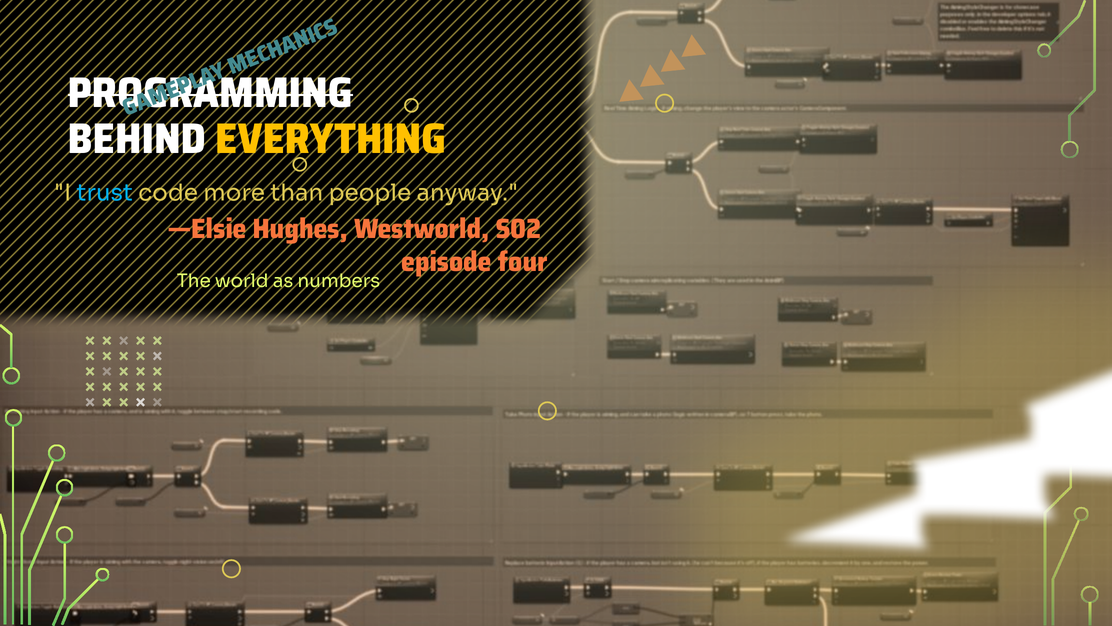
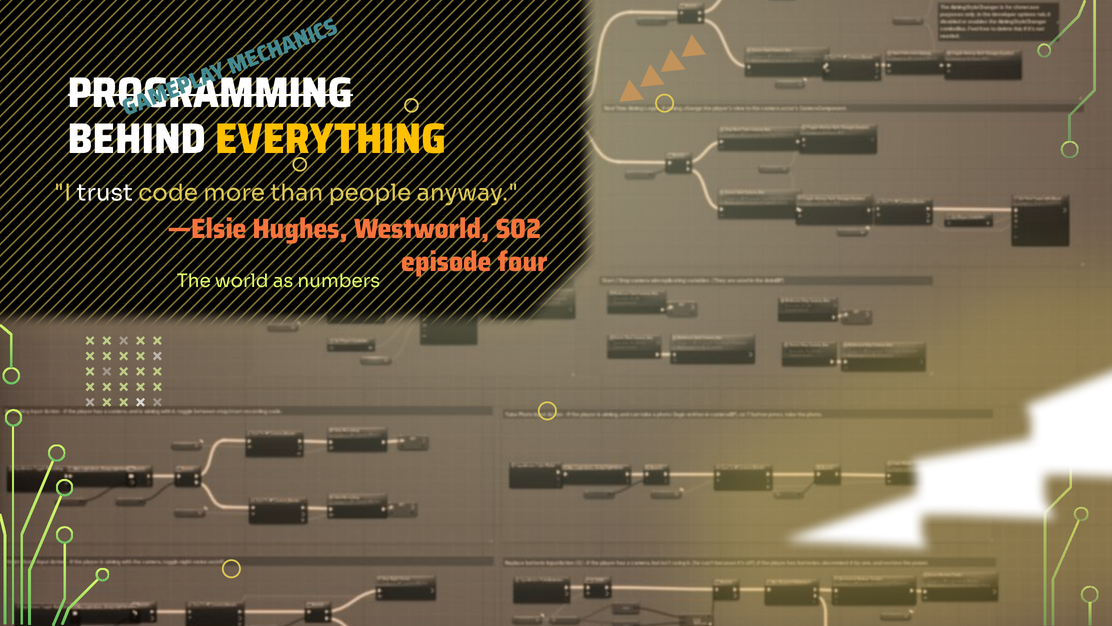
trust colour: light blue -> white (105, 193)
